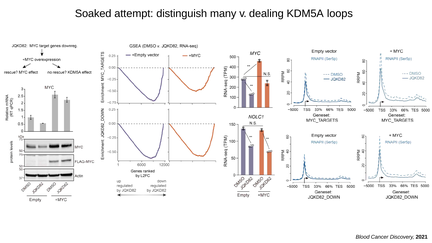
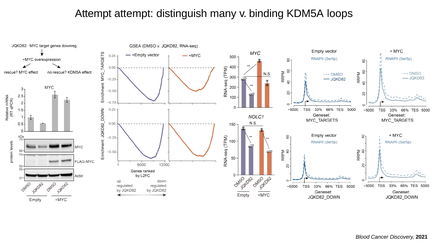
Soaked: Soaked -> Attempt (93, 14)
dealing: dealing -> binding (266, 14)
